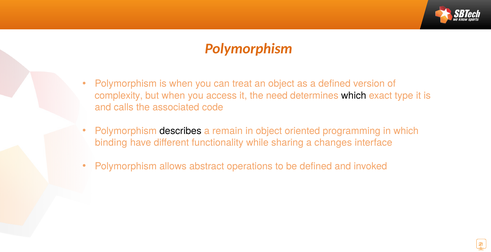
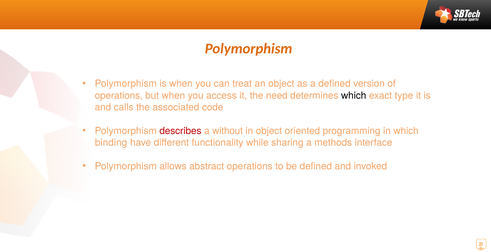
complexity: complexity -> operations (119, 96)
describes colour: black -> red (180, 131)
remain: remain -> without (228, 131)
changes: changes -> methods (333, 143)
